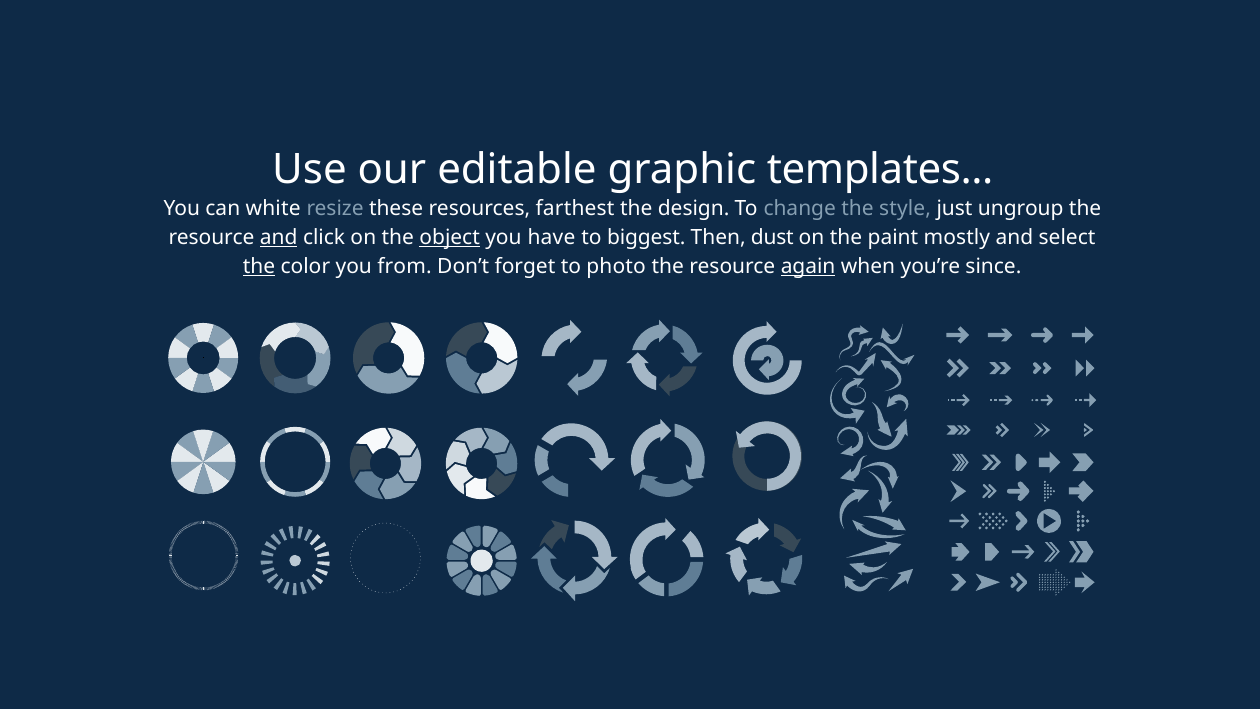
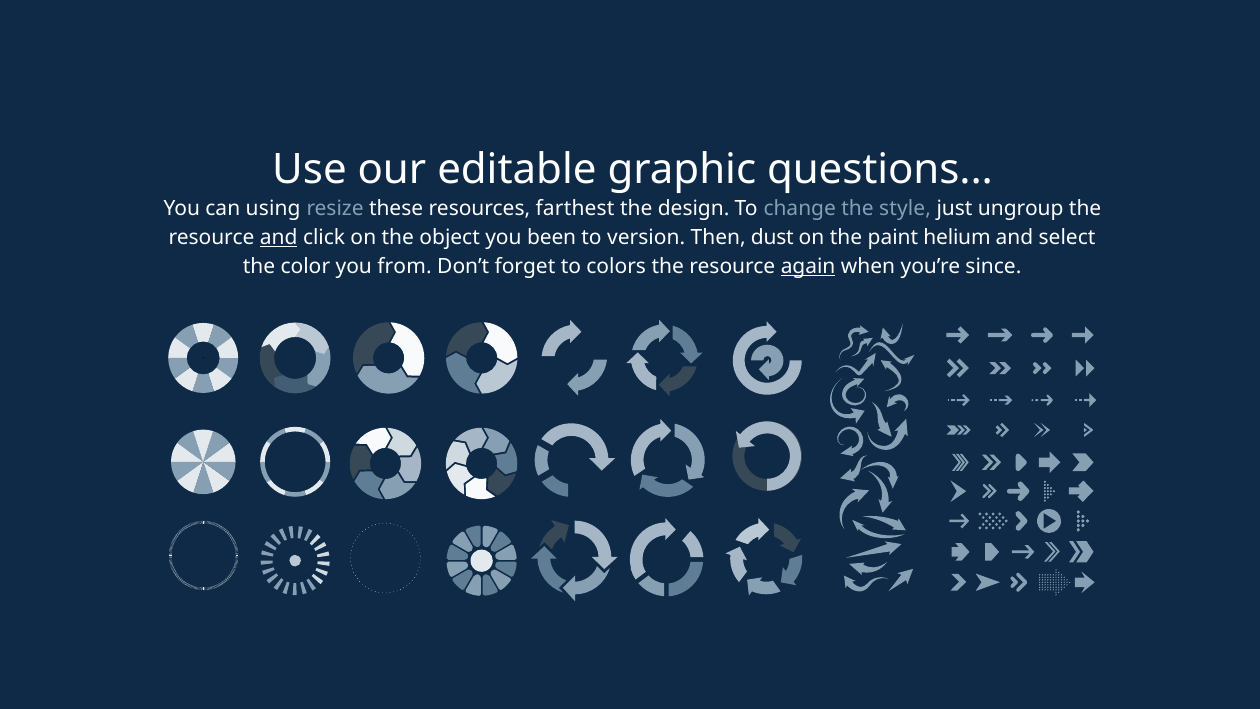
templates: templates -> questions (880, 169)
white: white -> using (273, 208)
object underline: present -> none (450, 237)
have: have -> been (552, 237)
biggest: biggest -> version (646, 237)
mostly: mostly -> helium (957, 237)
the underline: present -> none (259, 266)
photo: photo -> colors (616, 266)
